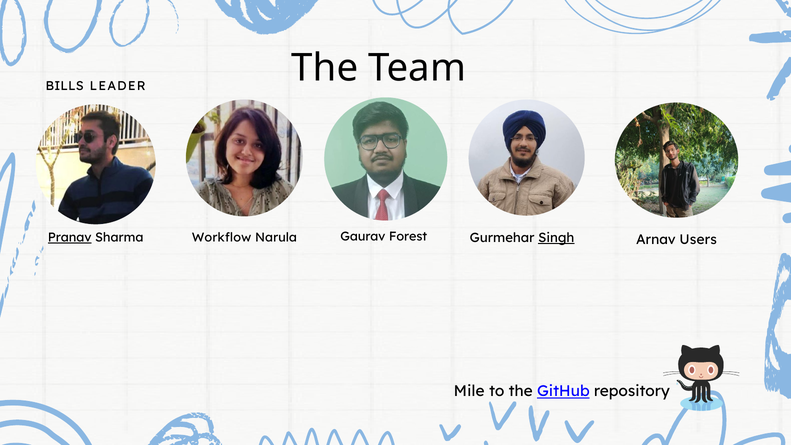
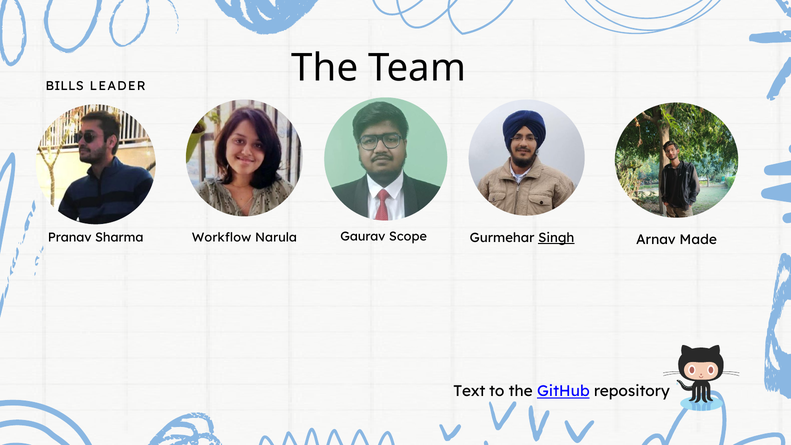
Forest: Forest -> Scope (408, 236)
Users: Users -> Made (698, 240)
Pranav underline: present -> none (70, 237)
Mile: Mile -> Text (469, 391)
